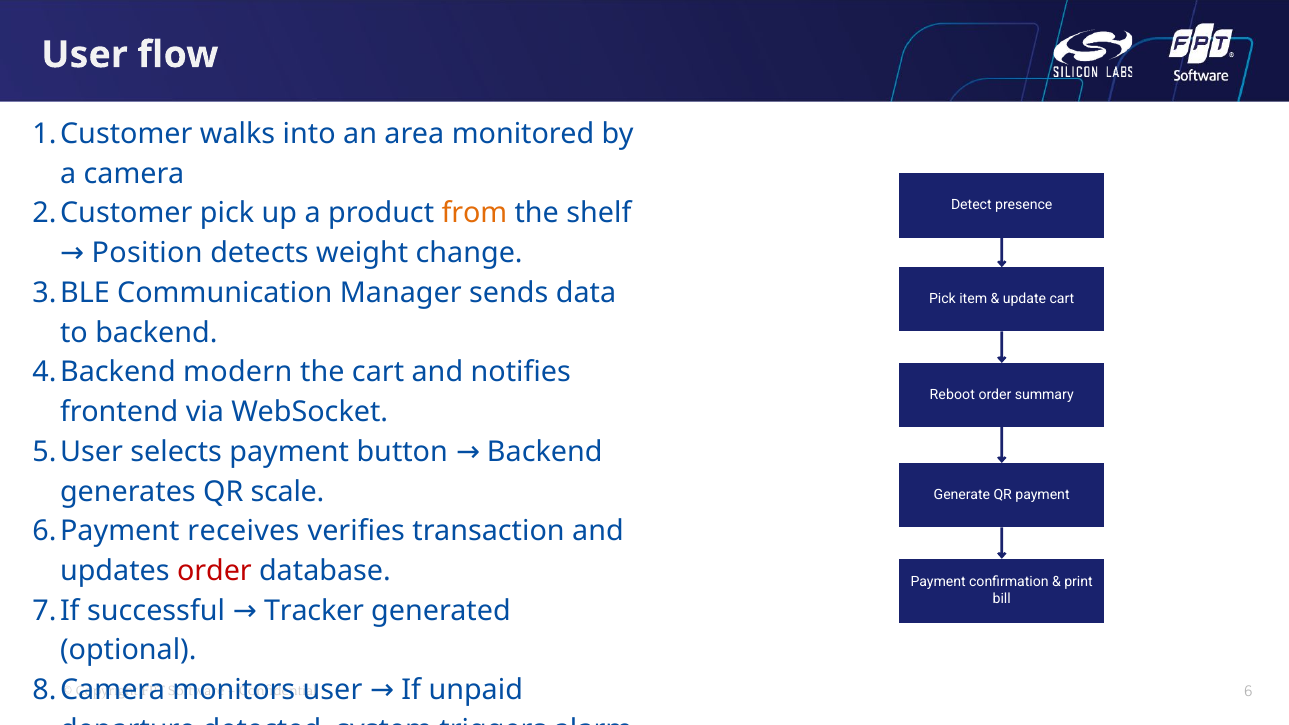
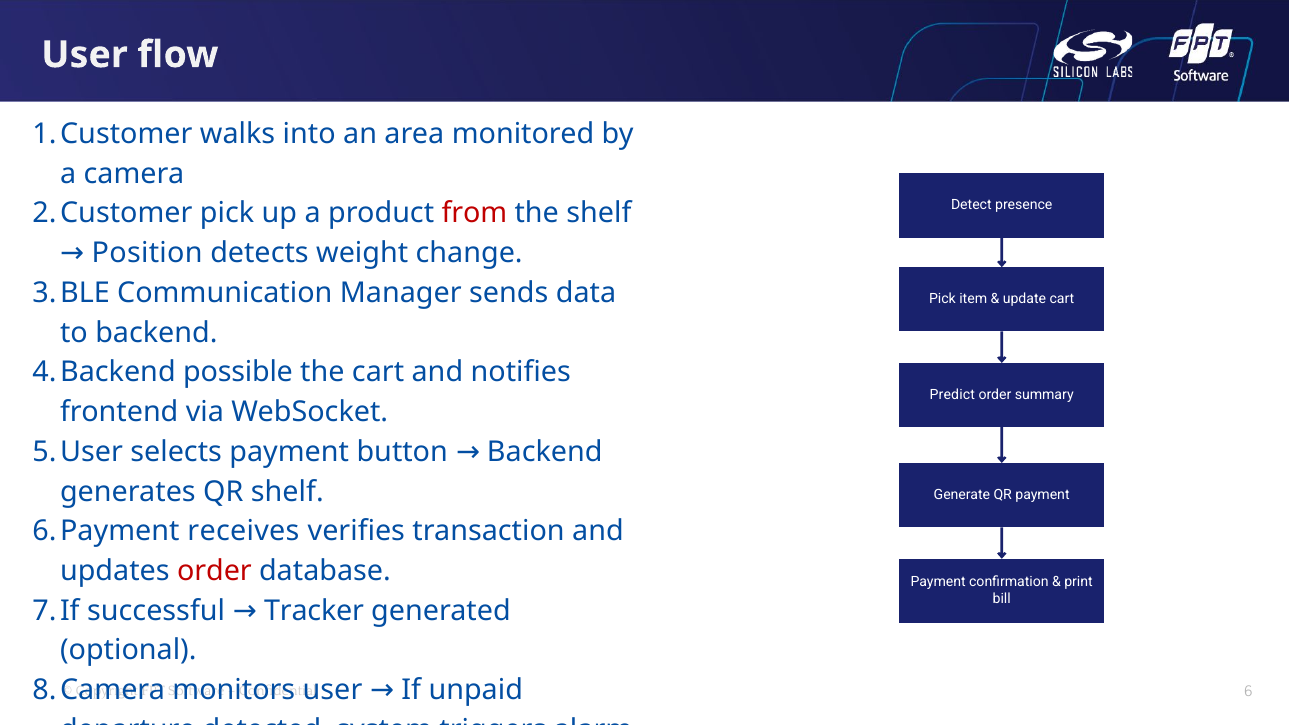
from colour: orange -> red (474, 213)
modern: modern -> possible (238, 372)
Reboot: Reboot -> Predict (952, 395)
QR scale: scale -> shelf (287, 492)
